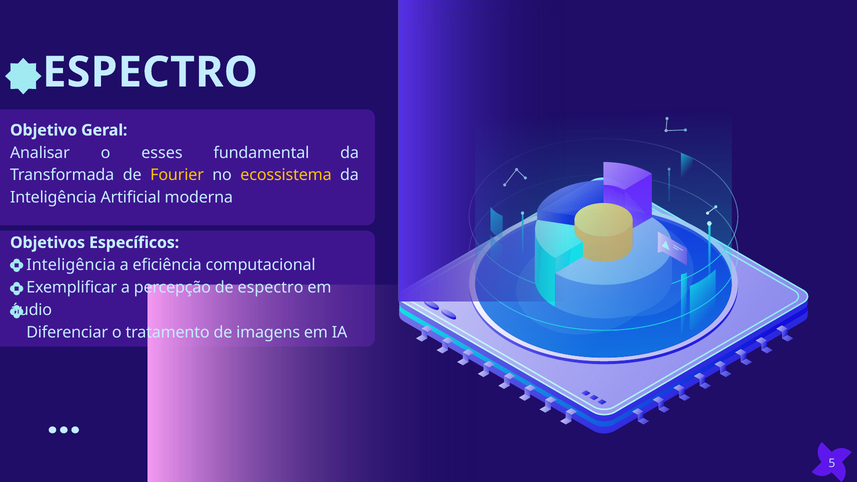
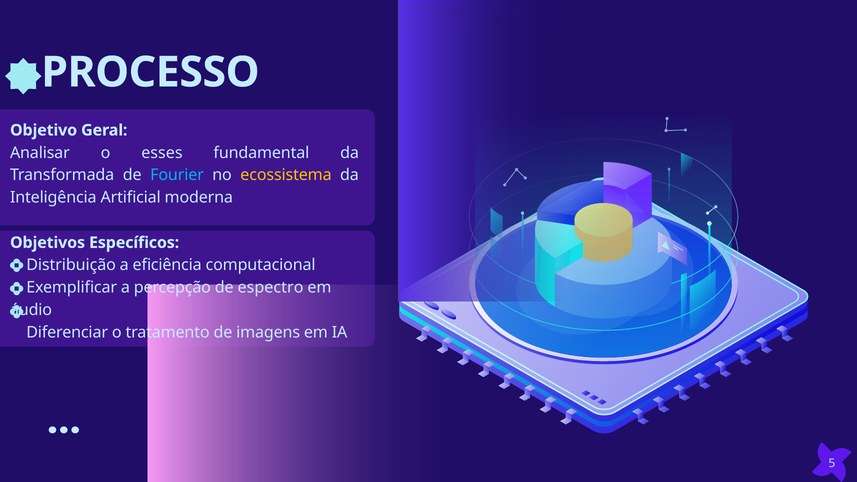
ESPECTRO: ESPECTRO -> PROCESSO (150, 72)
Fourier colour: yellow -> light blue (177, 175)
Inteligência: Inteligência -> Distribuição (71, 265)
